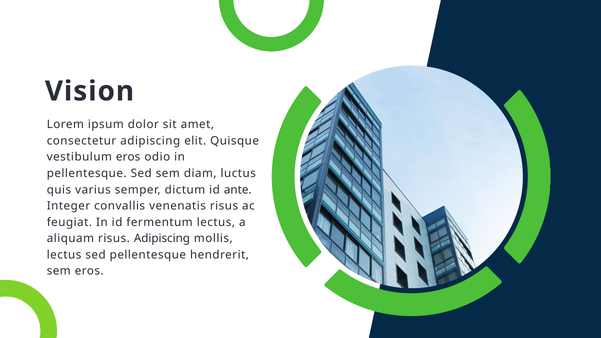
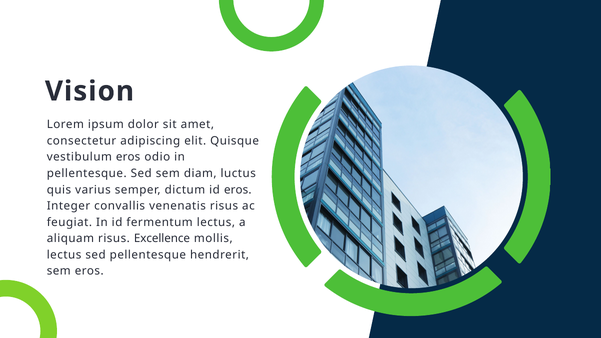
id ante: ante -> eros (238, 190)
risus Adipiscing: Adipiscing -> Excellence (162, 239)
